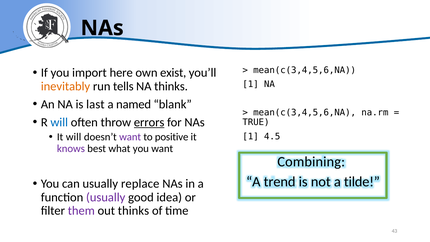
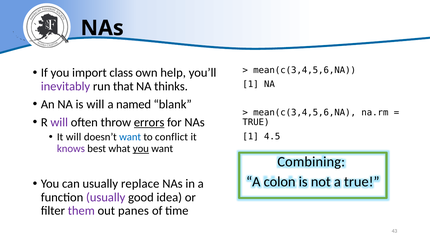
here: here -> class (121, 73)
exist: exist -> help (173, 73)
inevitably colour: orange -> purple (65, 86)
tells: tells -> that (123, 86)
is last: last -> will (95, 104)
will colour: blue -> purple (59, 122)
want colour: purple -> blue (130, 137)
positive: positive -> conflict (172, 137)
you underline: none -> present (141, 149)
trend: trend -> colon (280, 182)
a tilde: tilde -> true (362, 182)
out thinks: thinks -> panes (133, 211)
